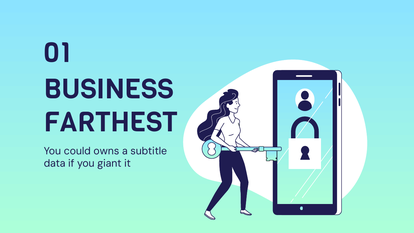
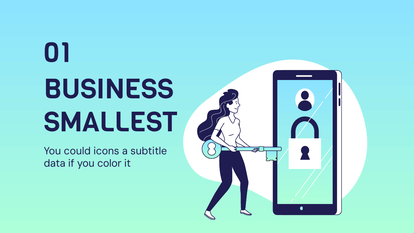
FARTHEST: FARTHEST -> SMALLEST (111, 122)
owns: owns -> icons (106, 151)
giant: giant -> color (109, 163)
